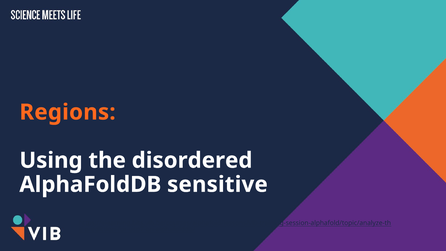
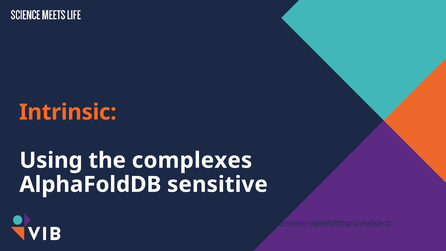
Regions: Regions -> Intrinsic (68, 112)
disordered: disordered -> complexes (192, 160)
